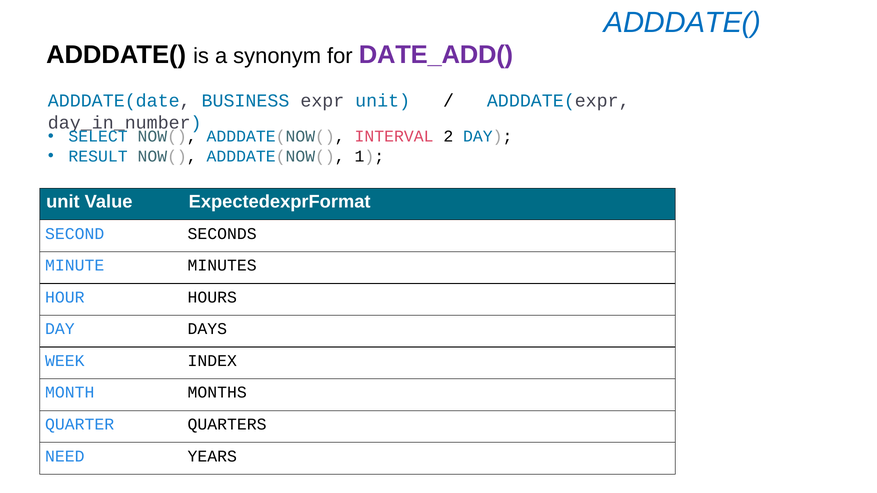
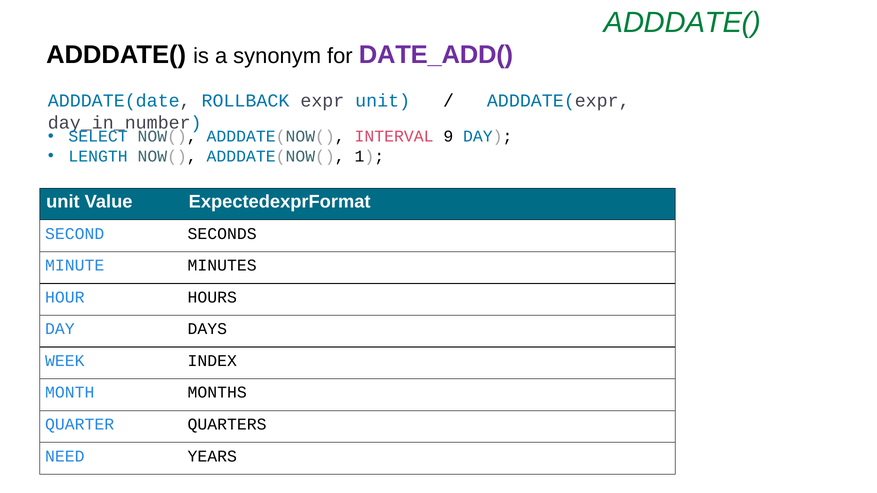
ADDDATE( colour: blue -> green (682, 23)
BUSINESS: BUSINESS -> ROLLBACK (245, 101)
2: 2 -> 9 (448, 137)
RESULT: RESULT -> LENGTH (98, 156)
